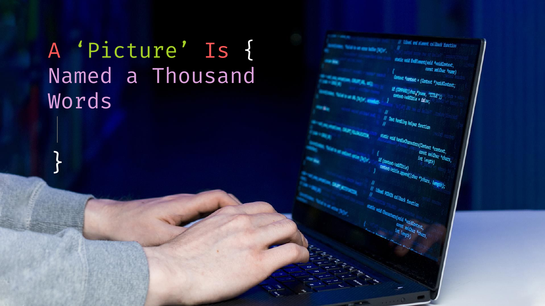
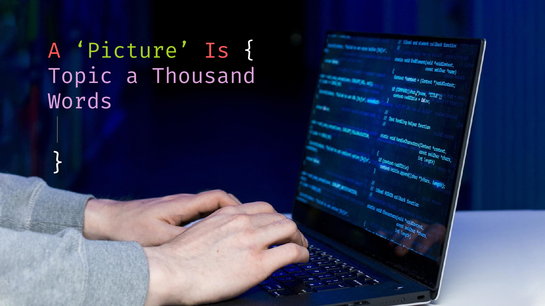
Named: Named -> Topic (80, 76)
